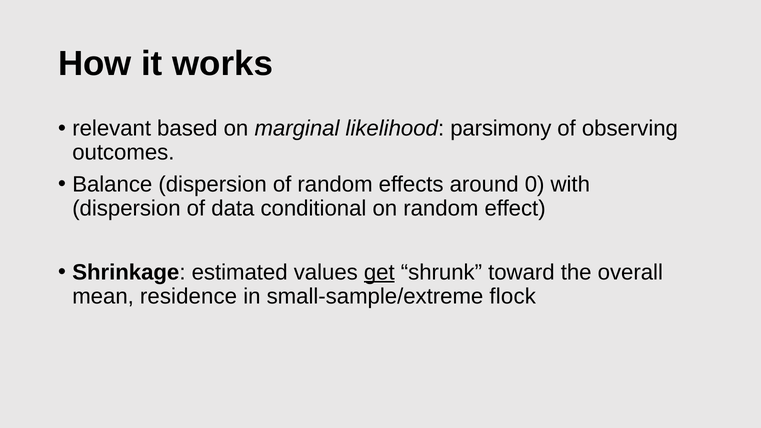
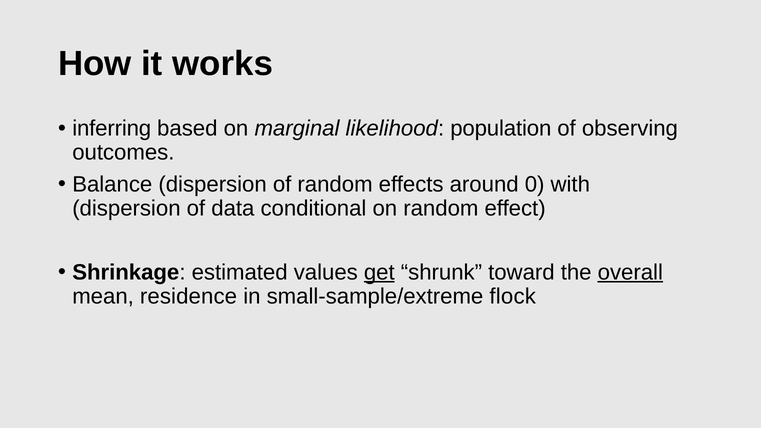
relevant: relevant -> inferring (112, 129)
parsimony: parsimony -> population (501, 129)
overall underline: none -> present (630, 272)
